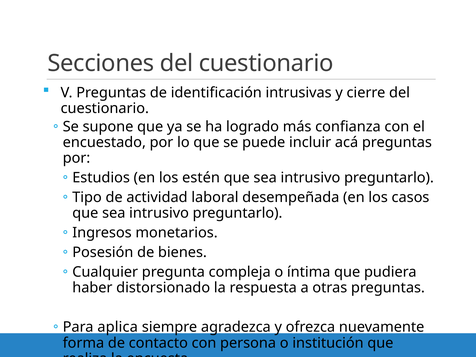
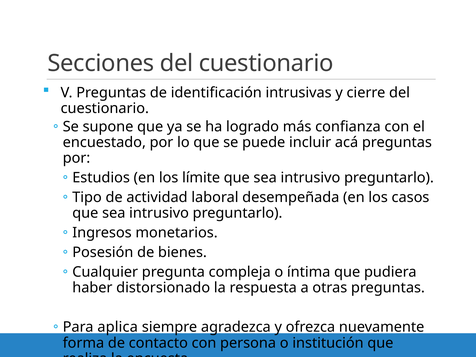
estén: estén -> límite (201, 178)
